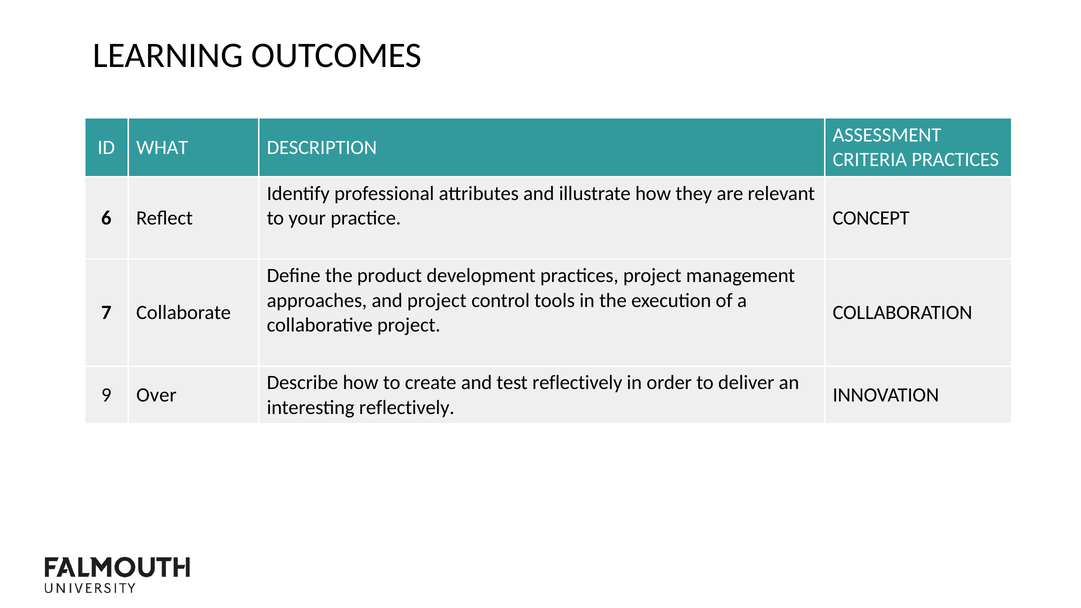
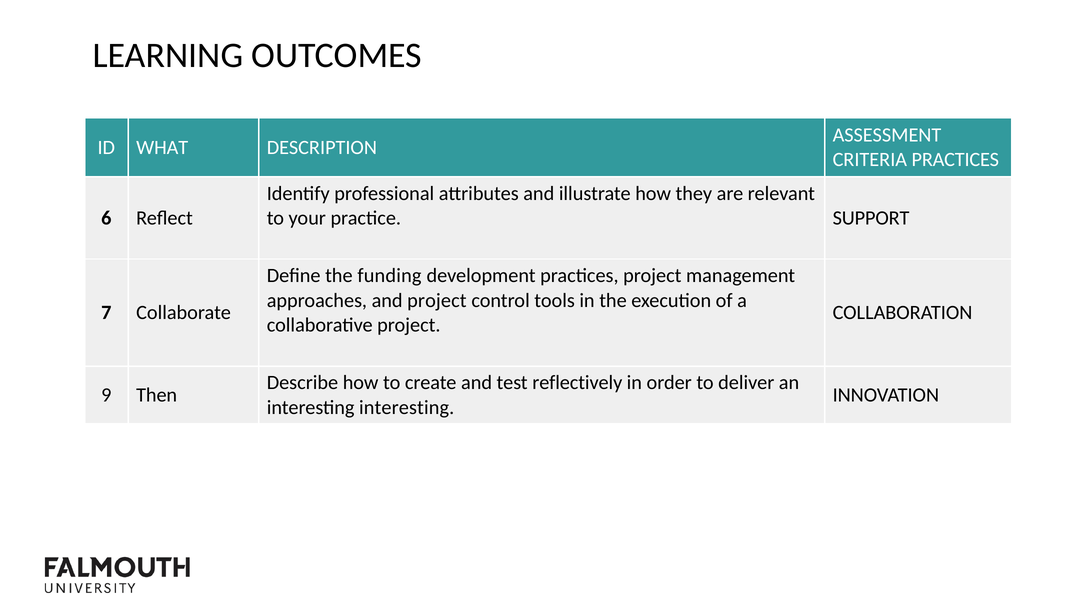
CONCEPT: CONCEPT -> SUPPORT (871, 218)
product: product -> funding (389, 276)
Over: Over -> Then (157, 395)
interesting reflectively: reflectively -> interesting (407, 408)
